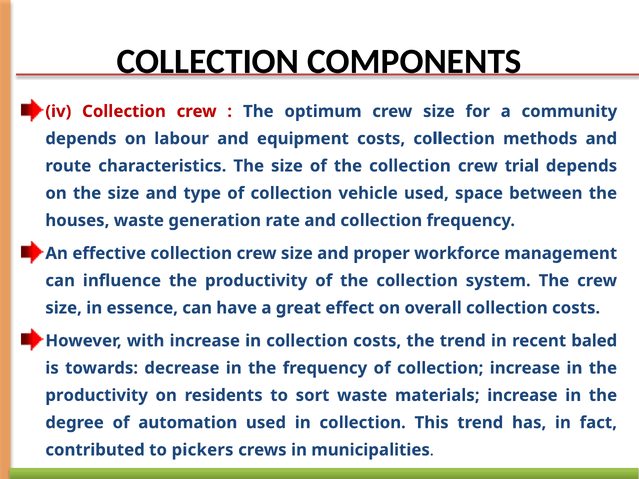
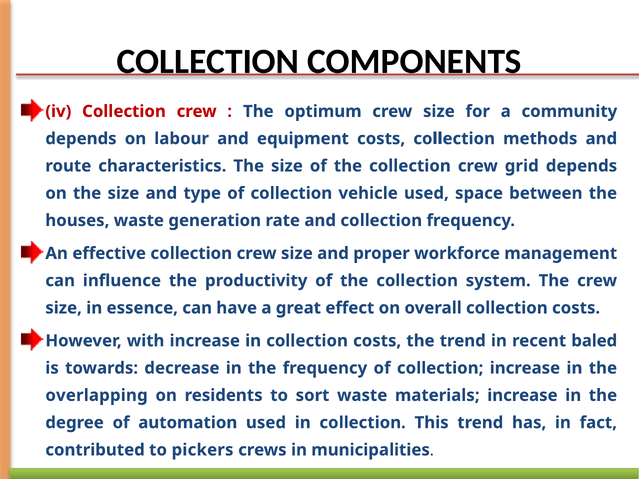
trial: trial -> grid (522, 166)
productivity: productivity -> overlapping (97, 396)
